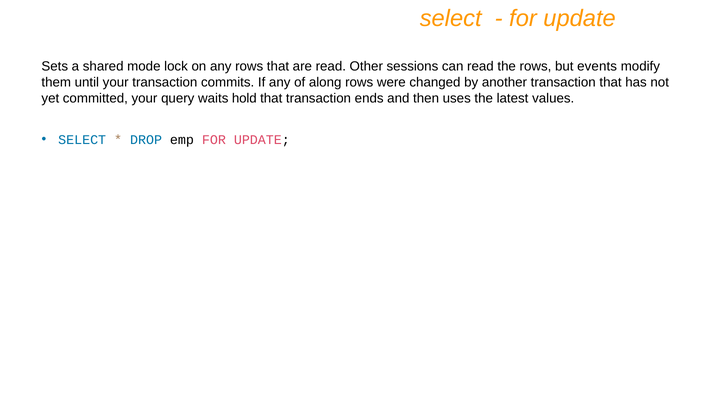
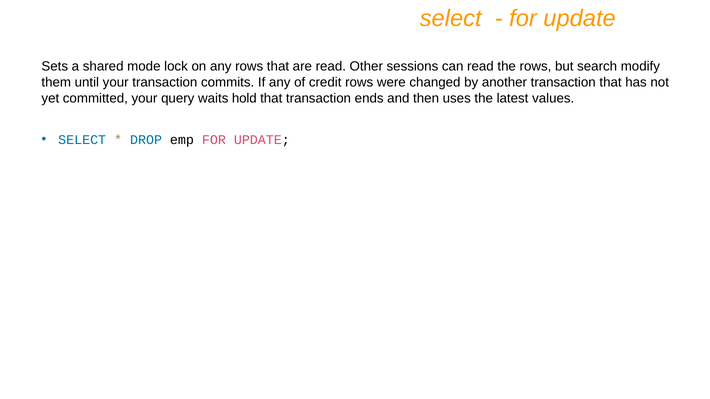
events: events -> search (597, 66)
along: along -> credit (325, 82)
